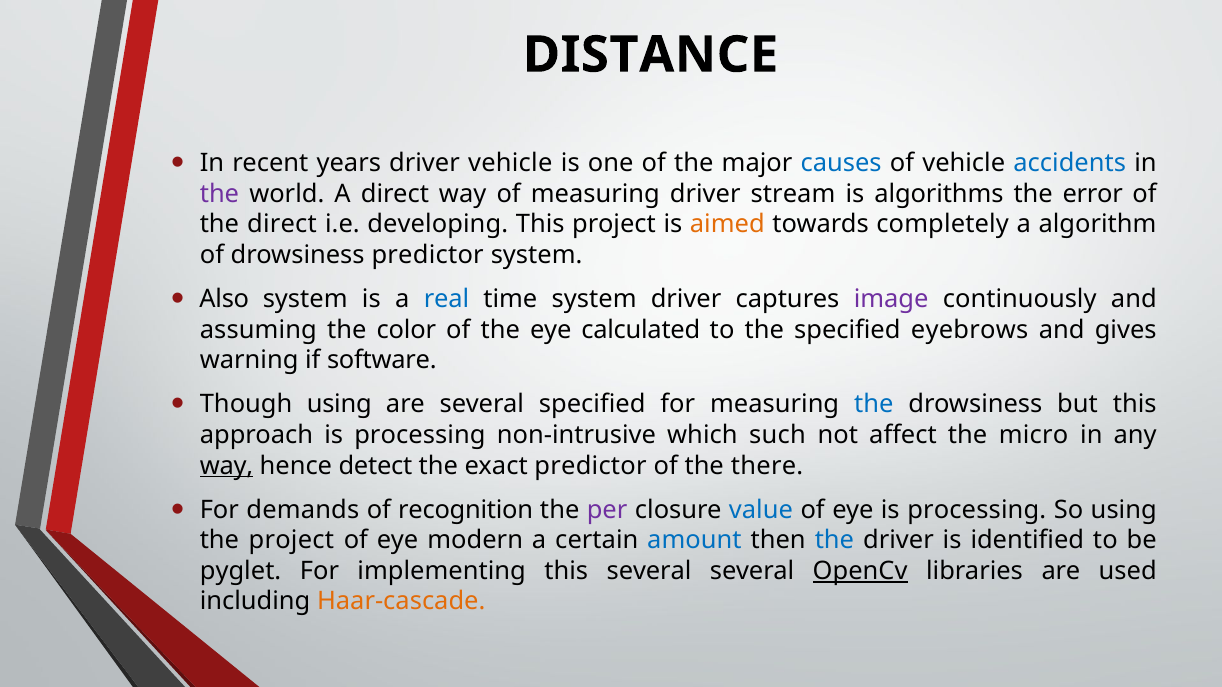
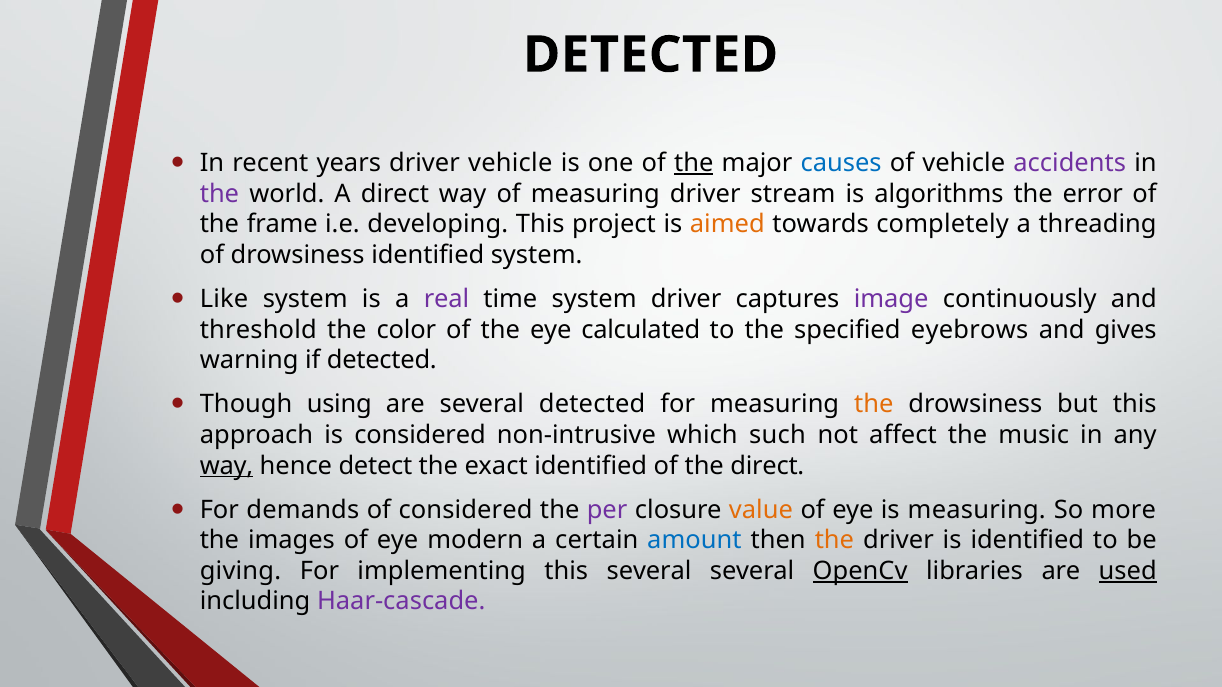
DISTANCE: DISTANCE -> DETECTED (651, 55)
the underline: none -> present (694, 163)
accidents colour: blue -> purple (1070, 163)
the direct: direct -> frame (282, 224)
algorithm: algorithm -> threading (1098, 224)
drowsiness predictor: predictor -> identified (428, 255)
Also: Also -> Like (224, 299)
real colour: blue -> purple (446, 299)
assuming: assuming -> threshold (258, 330)
if software: software -> detected (382, 360)
several specified: specified -> detected (592, 405)
the colour: blue -> orange (874, 405)
approach is processing: processing -> considered (420, 435)
micro: micro -> music (1034, 435)
exact predictor: predictor -> identified (591, 466)
the there: there -> direct (767, 466)
of recognition: recognition -> considered (465, 510)
value colour: blue -> orange (761, 510)
eye is processing: processing -> measuring (977, 510)
So using: using -> more (1124, 510)
the project: project -> images (292, 541)
the colour: blue -> orange (834, 541)
pyglet: pyglet -> giving (240, 571)
used underline: none -> present (1128, 571)
Haar-cascade colour: orange -> purple (401, 602)
